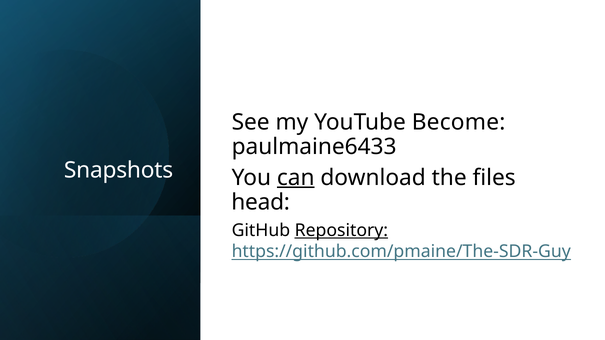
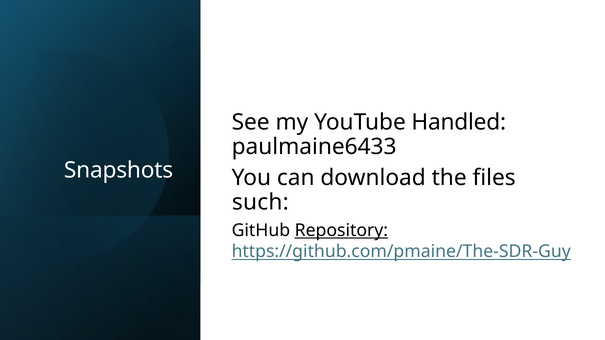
Become: Become -> Handled (459, 122)
can underline: present -> none (296, 178)
head: head -> such (260, 202)
